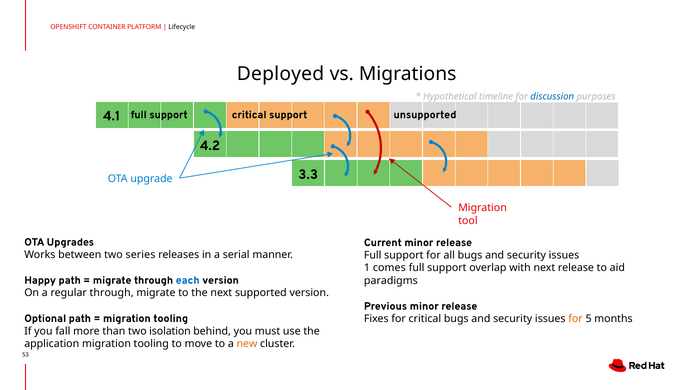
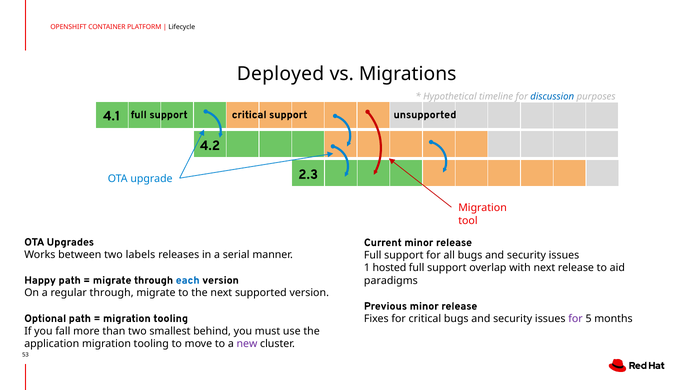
3.3: 3.3 -> 2.3 (308, 174)
series: series -> labels (140, 255)
comes: comes -> hosted (389, 268)
for colour: orange -> purple (576, 319)
isolation: isolation -> smallest (170, 331)
new colour: orange -> purple (247, 344)
